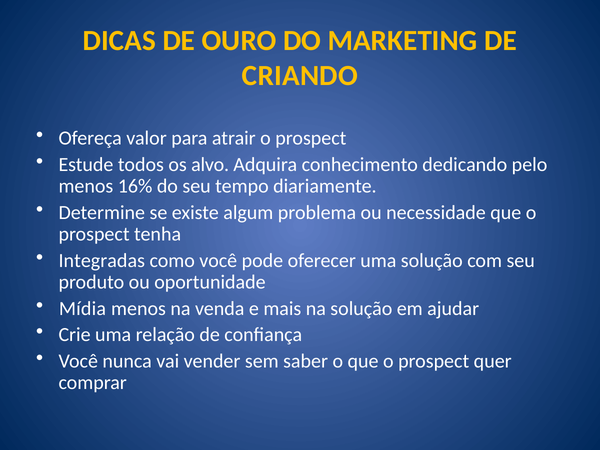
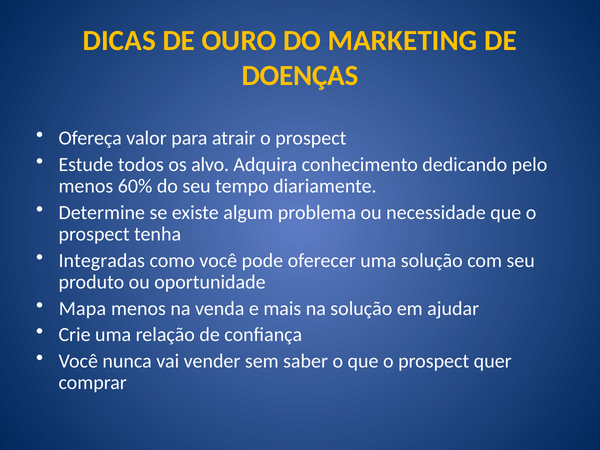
CRIANDO: CRIANDO -> DOENÇAS (300, 76)
16%: 16% -> 60% (135, 186)
Mídia: Mídia -> Mapa (82, 308)
